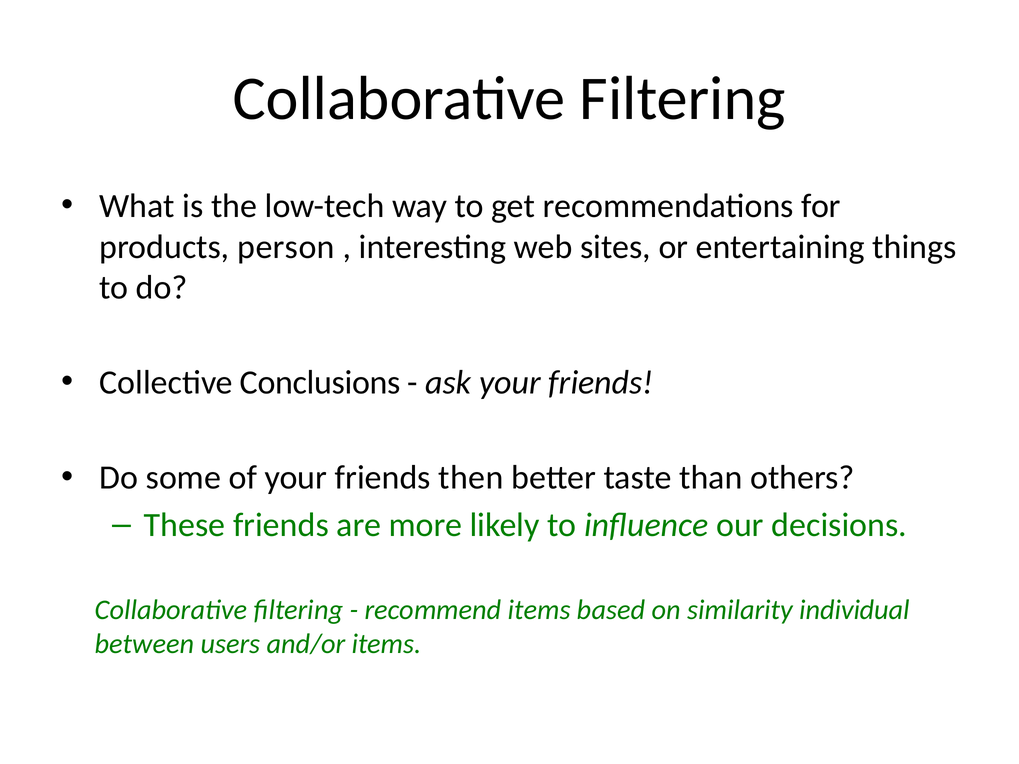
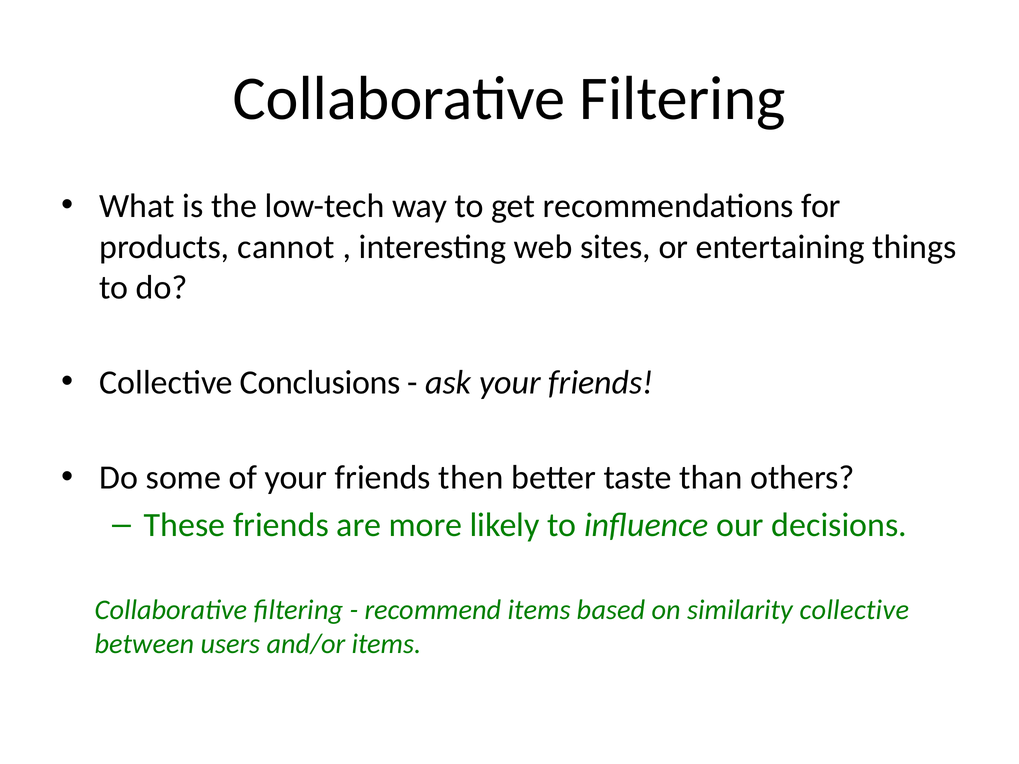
person: person -> cannot (286, 247)
similarity individual: individual -> collective (854, 610)
